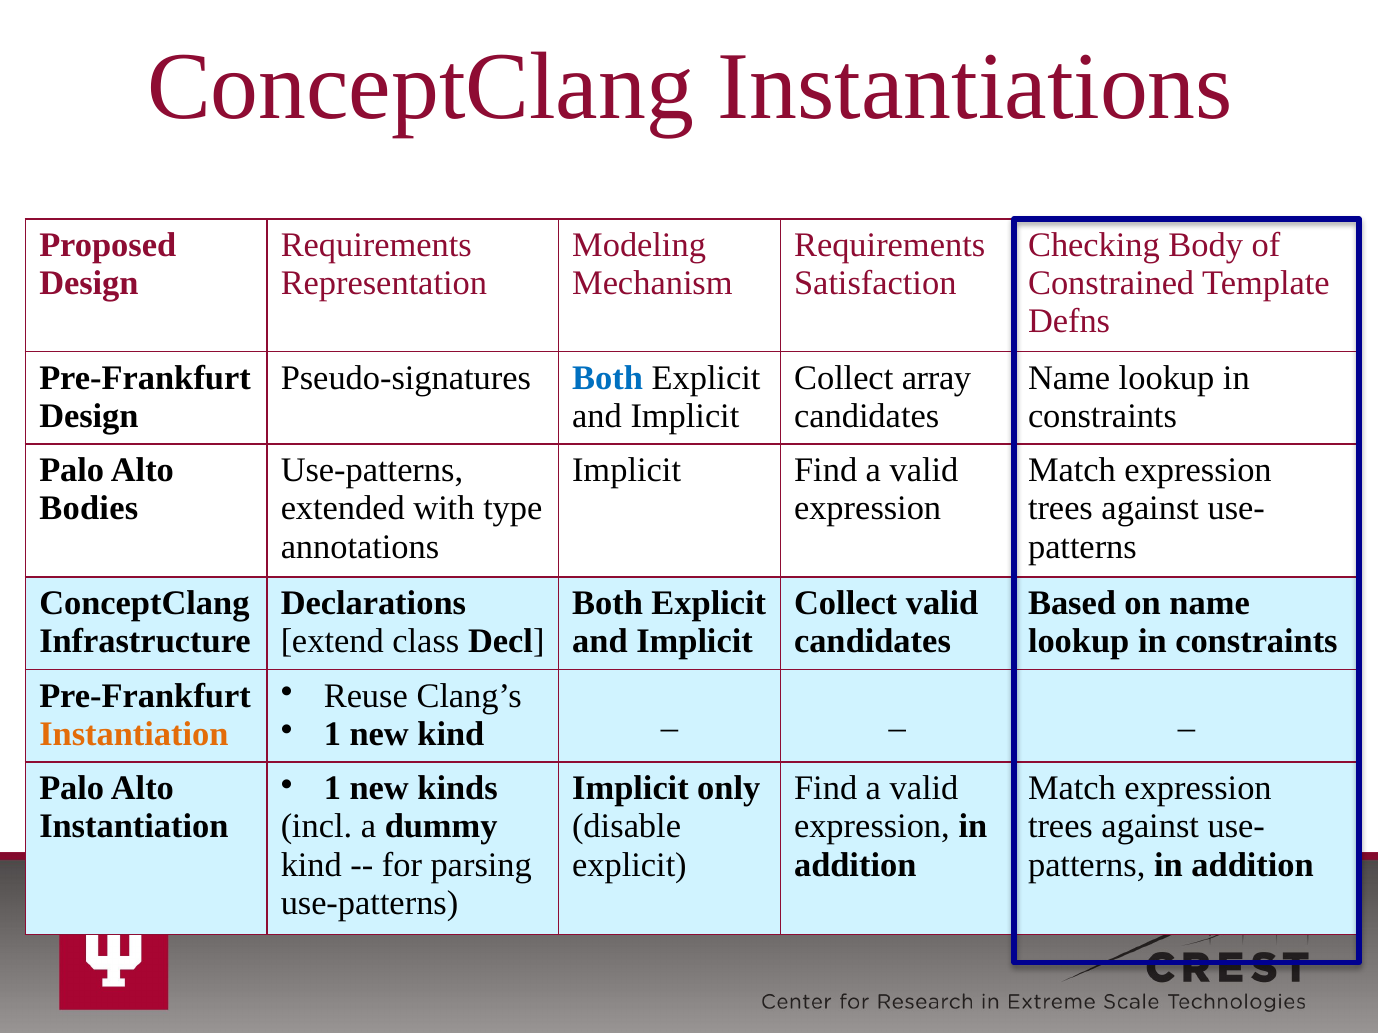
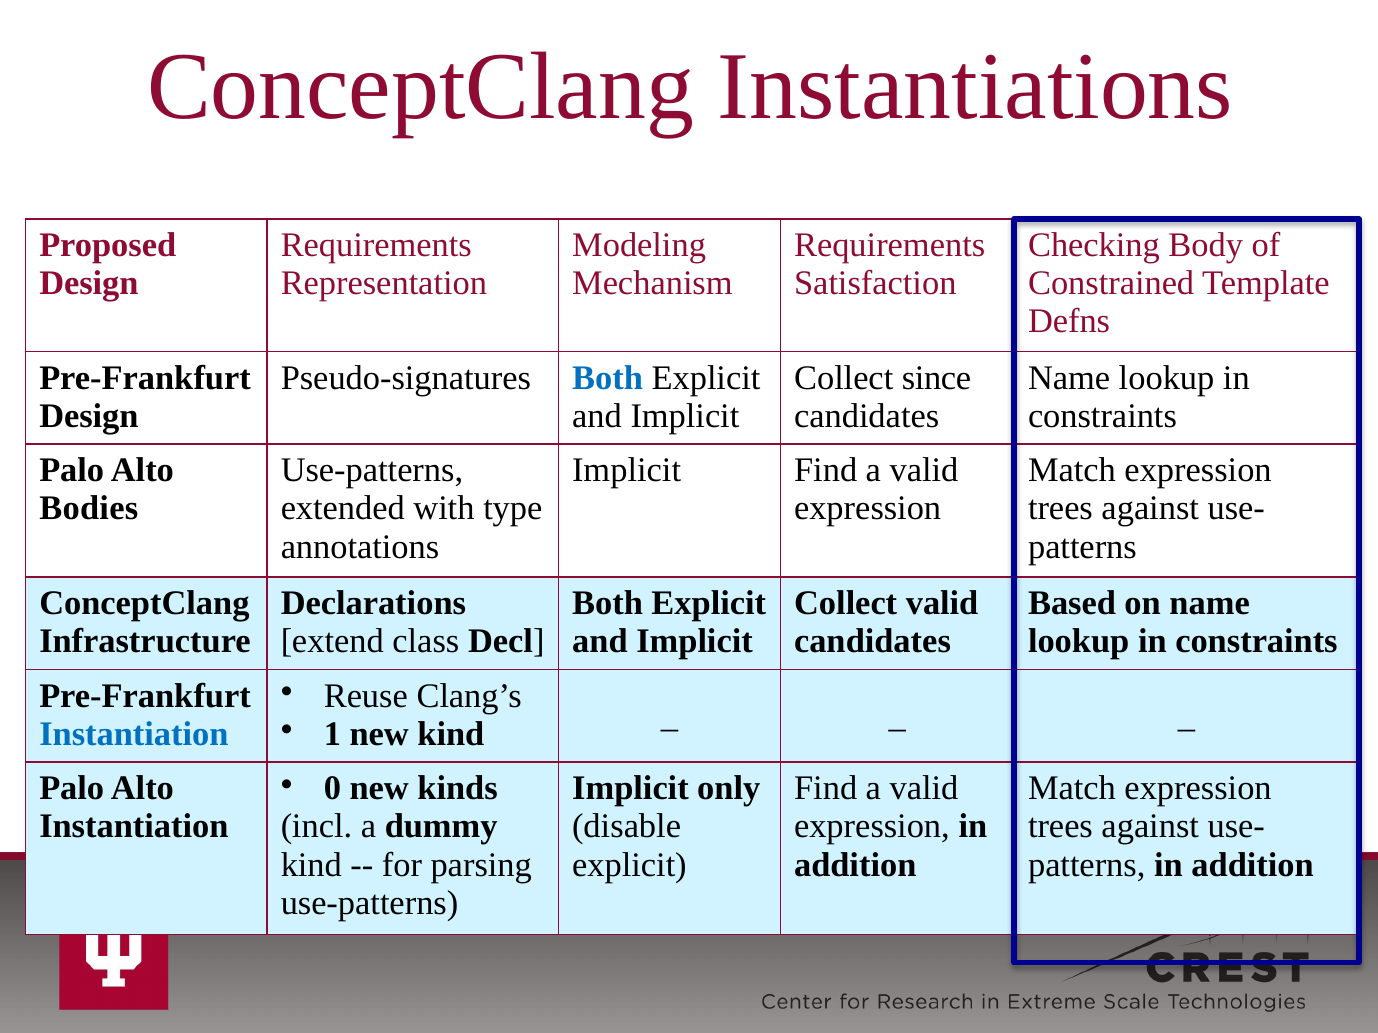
array: array -> since (936, 378)
Instantiation colour: orange -> blue (134, 734)
1: 1 -> 0 (332, 789)
